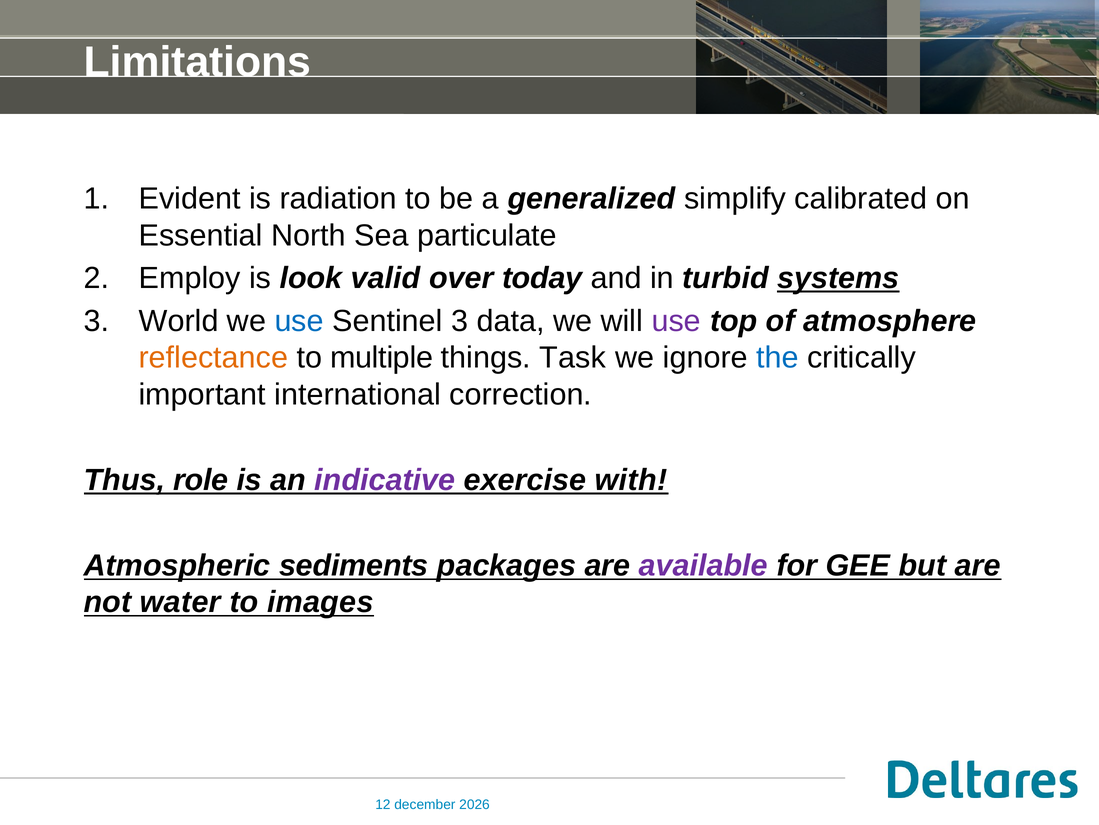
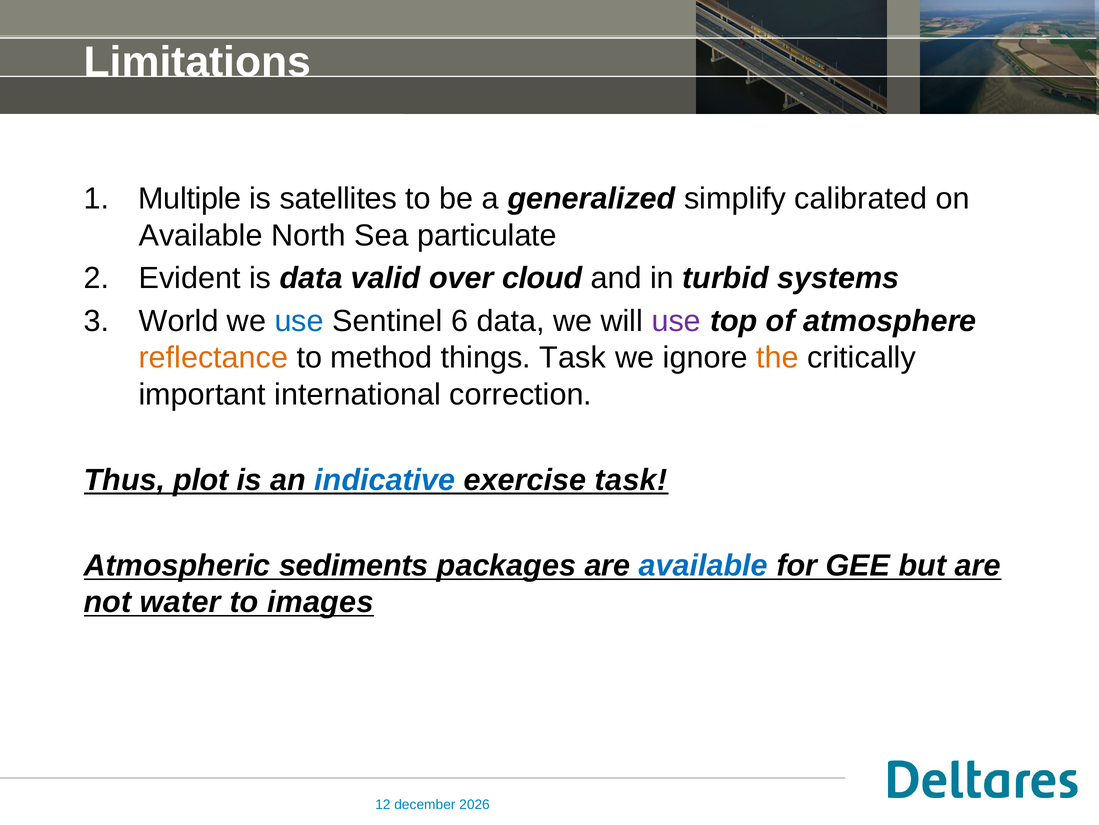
Evident: Evident -> Multiple (190, 199)
radiation: radiation -> satellites (338, 199)
Essential: Essential -> Available (201, 235)
Employ: Employ -> Evident (190, 278)
is look: look -> data (311, 278)
today: today -> cloud (542, 278)
systems underline: present -> none (838, 278)
Sentinel 3: 3 -> 6 (460, 321)
multiple: multiple -> method (381, 357)
the colour: blue -> orange (777, 357)
role: role -> plot (201, 480)
indicative colour: purple -> blue (385, 480)
exercise with: with -> task (631, 480)
available colour: purple -> blue (703, 565)
